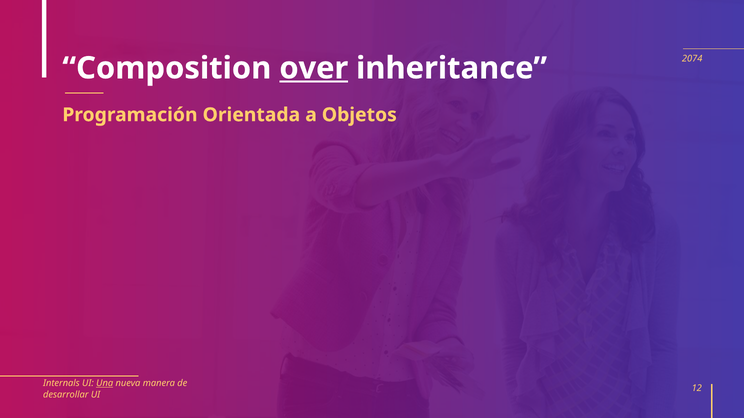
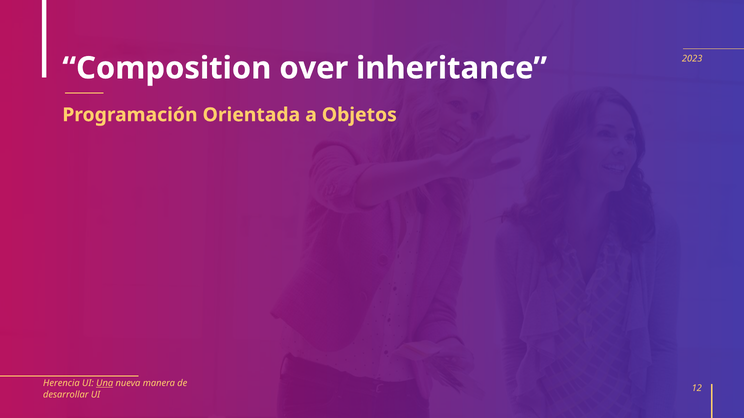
2074: 2074 -> 2023 (692, 59)
over underline: present -> none (314, 68)
Internals: Internals -> Herencia (61, 384)
